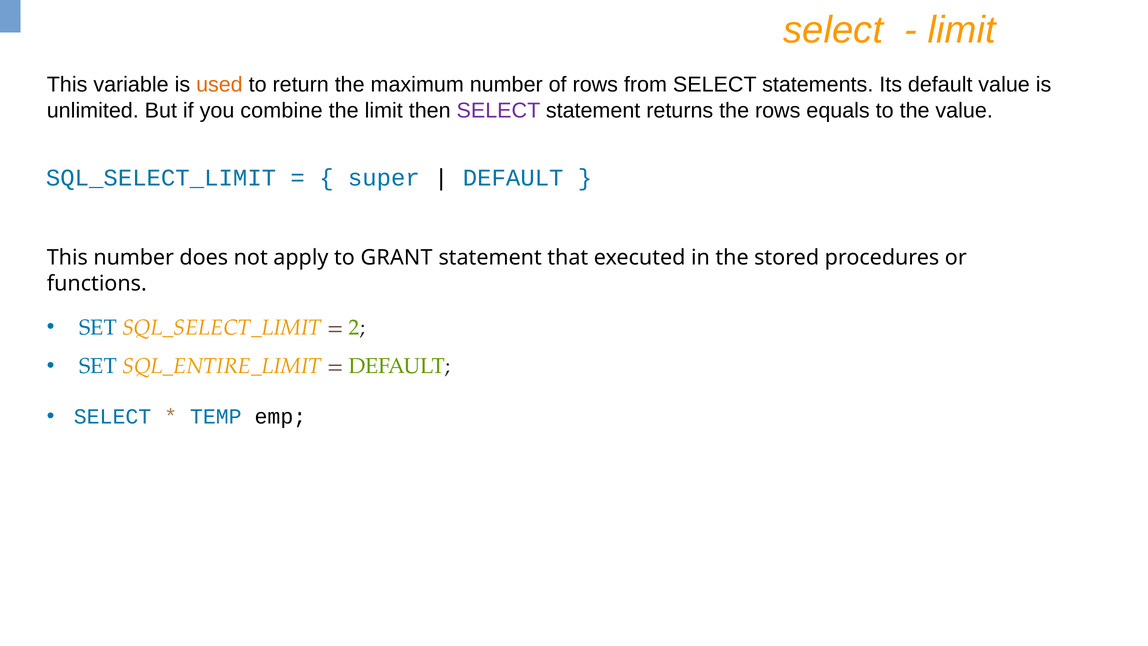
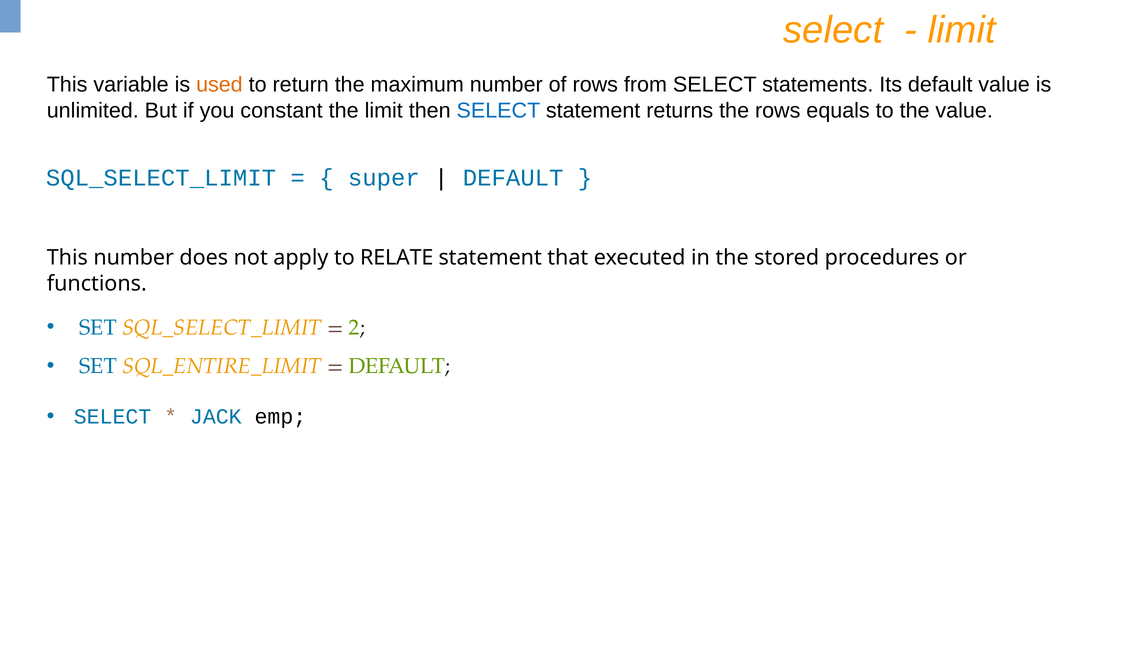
combine: combine -> constant (281, 111)
SELECT colour: purple -> blue (498, 111)
GRANT: GRANT -> RELATE (397, 258)
TEMP: TEMP -> JACK (216, 417)
